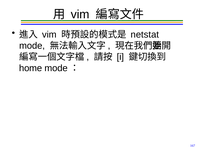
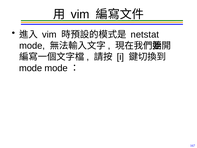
home: home -> mode (31, 68)
